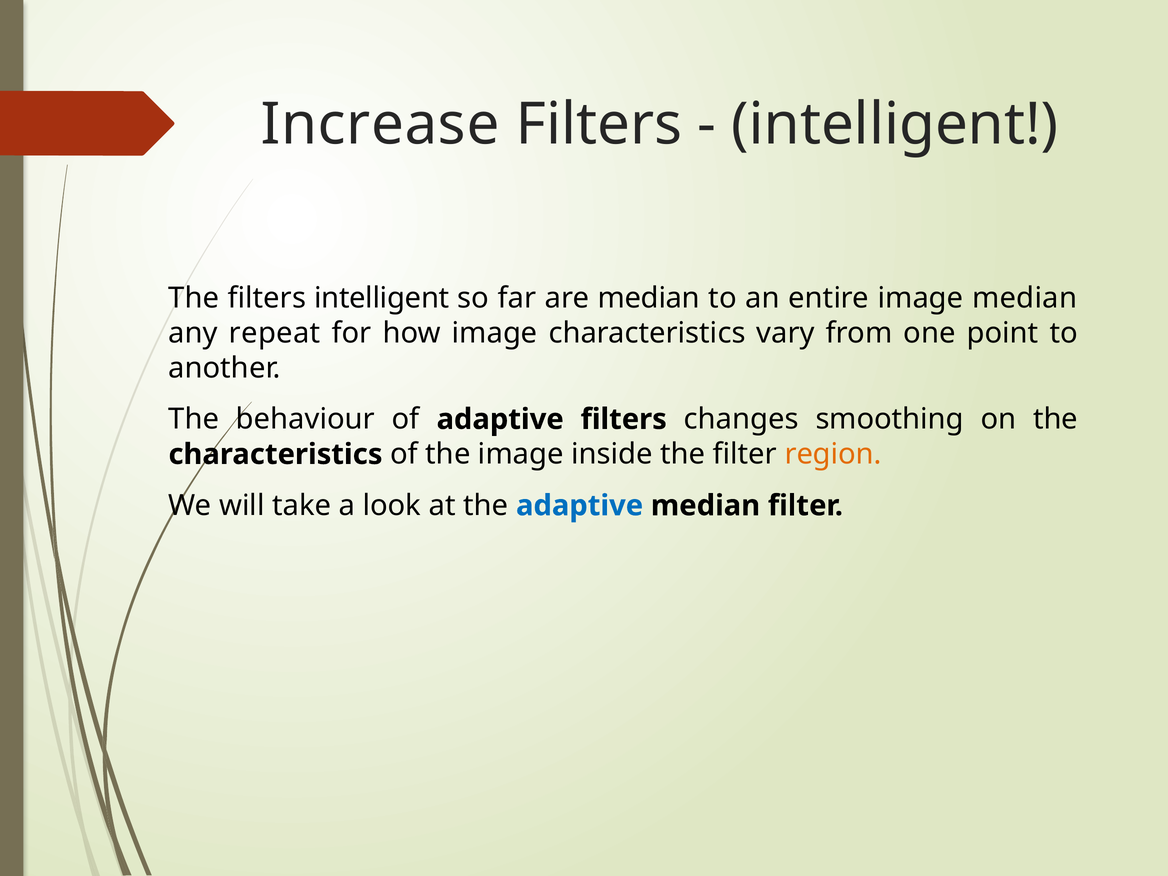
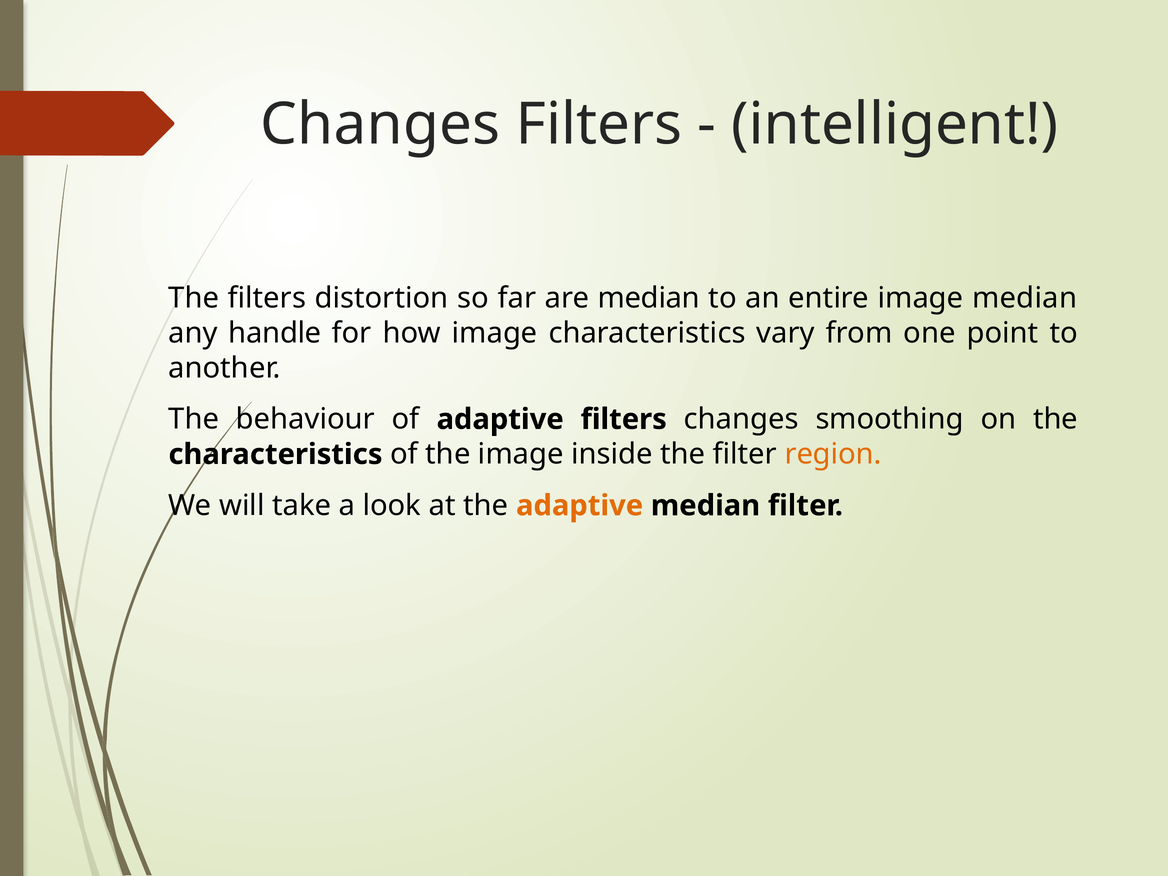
Increase: Increase -> Changes (380, 125)
filters intelligent: intelligent -> distortion (382, 298)
repeat: repeat -> handle (275, 333)
adaptive colour: blue -> orange (580, 506)
